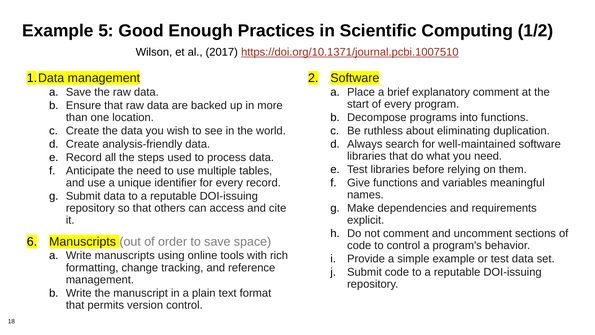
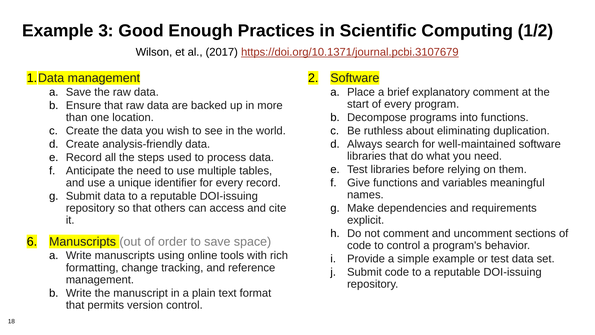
5: 5 -> 3 (106, 31)
https://doi.org/10.1371/journal.pcbi.1007510: https://doi.org/10.1371/journal.pcbi.1007510 -> https://doi.org/10.1371/journal.pcbi.3107679 (350, 52)
